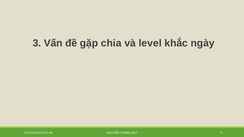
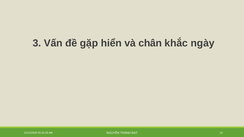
chia: chia -> hiển (111, 43)
level: level -> chân (150, 43)
